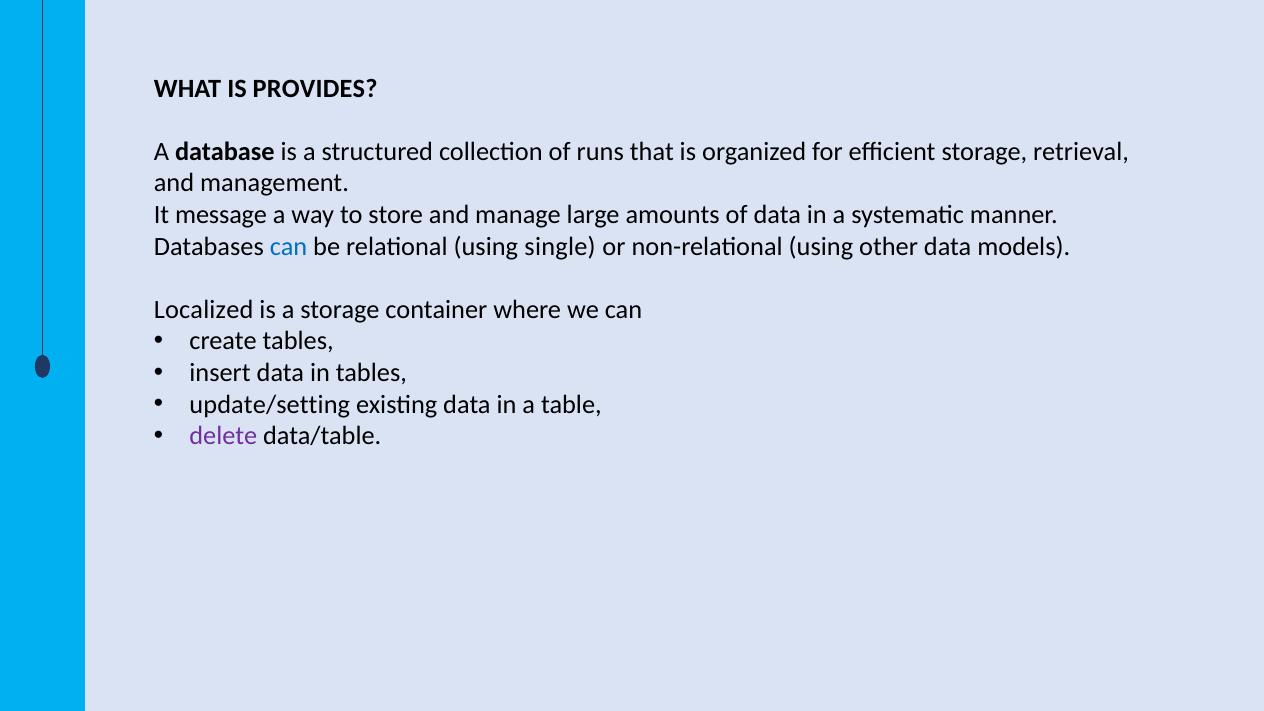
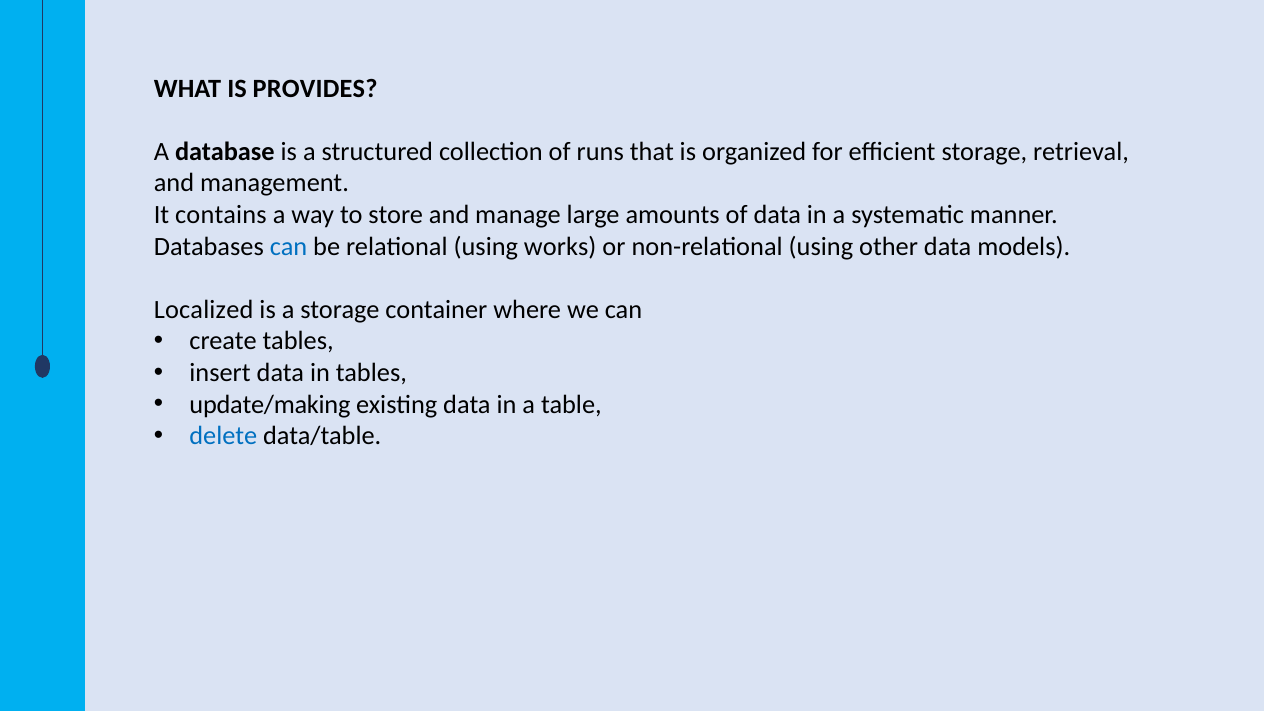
message: message -> contains (221, 215)
single: single -> works (560, 246)
update/setting: update/setting -> update/making (270, 404)
delete colour: purple -> blue (223, 436)
